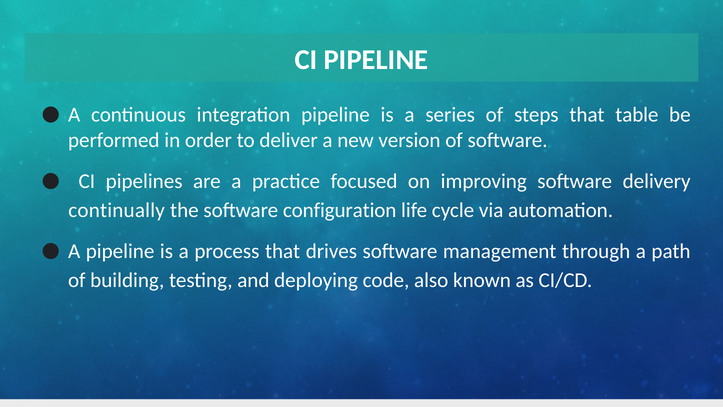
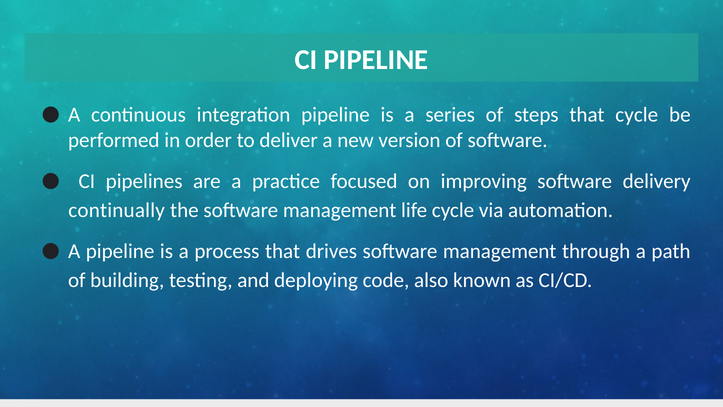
that table: table -> cycle (637, 115)
the software configuration: configuration -> management (340, 210)
